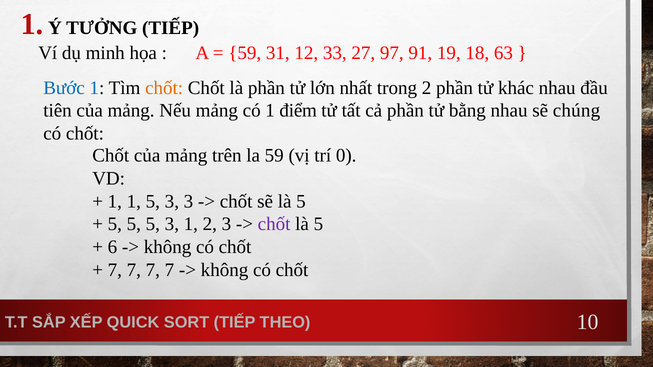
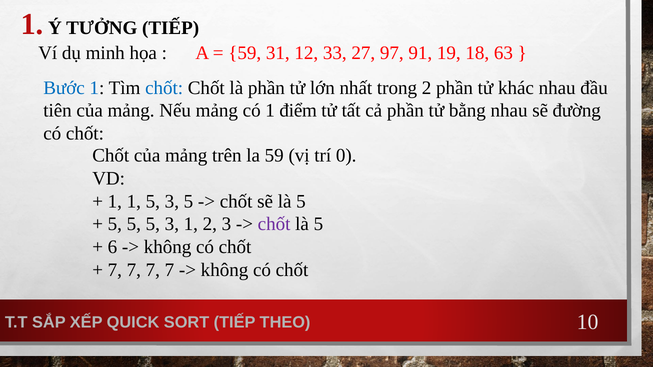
chốt colour: orange -> blue (164, 88)
chúng: chúng -> đường (577, 111)
3 3: 3 -> 5 (188, 201)
